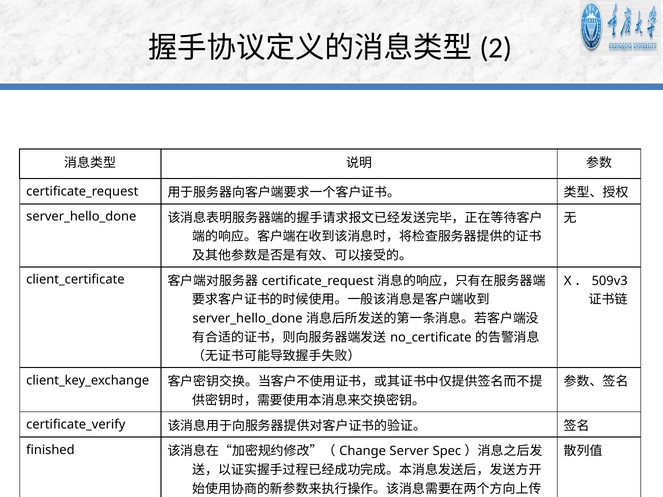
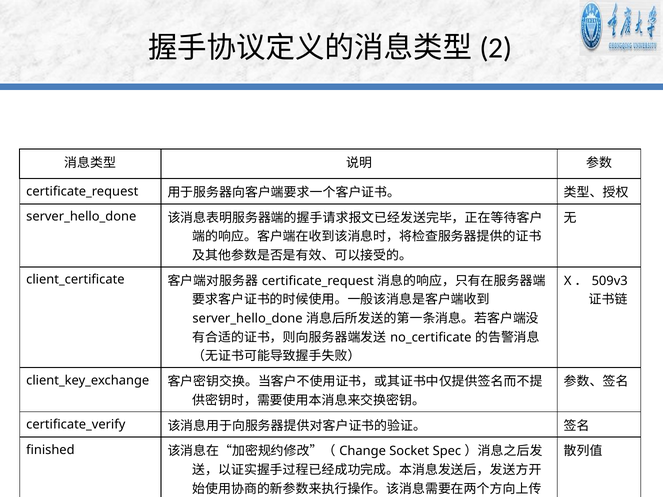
Server: Server -> Socket (409, 451)
